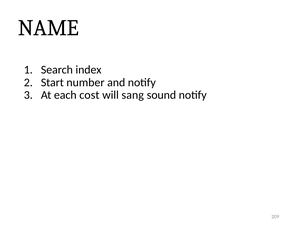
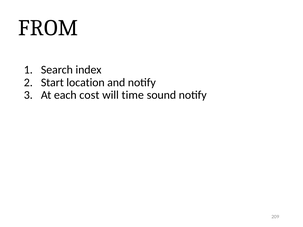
NAME: NAME -> FROM (48, 28)
number: number -> location (86, 83)
sang: sang -> time (133, 95)
